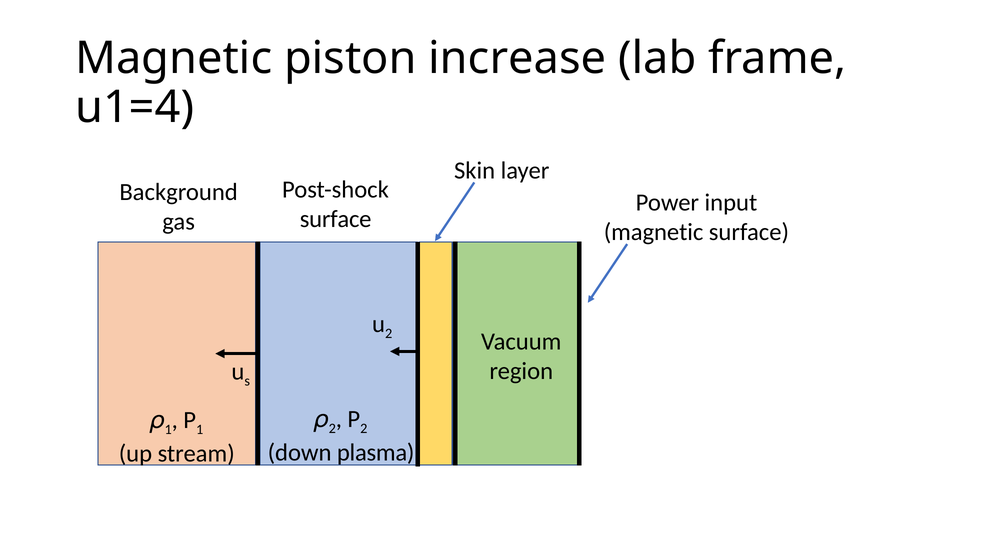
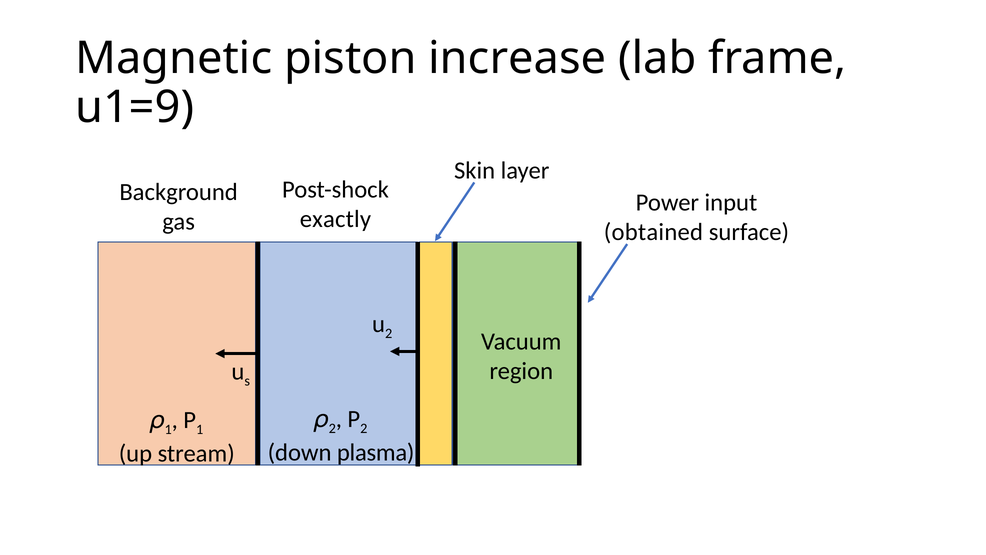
u1=4: u1=4 -> u1=9 (135, 107)
surface: surface -> exactly (335, 219)
magnetic: magnetic -> obtained (653, 232)
